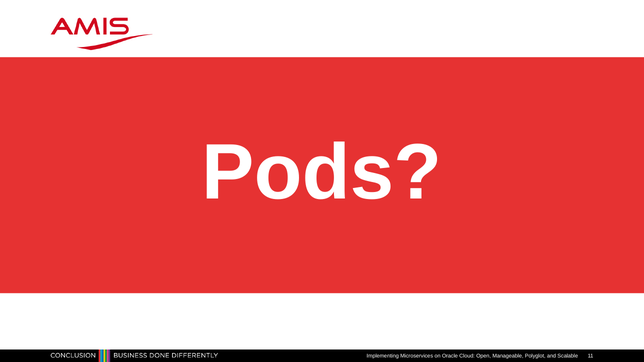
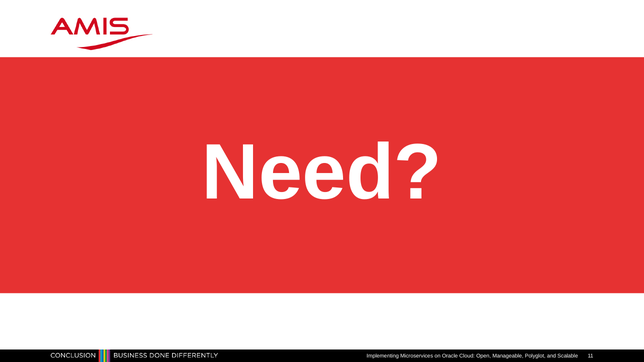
Pods: Pods -> Need (322, 173)
